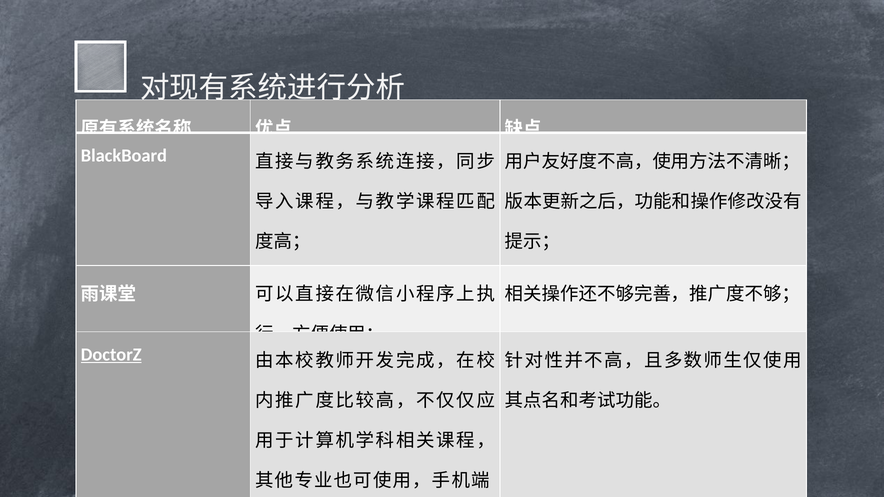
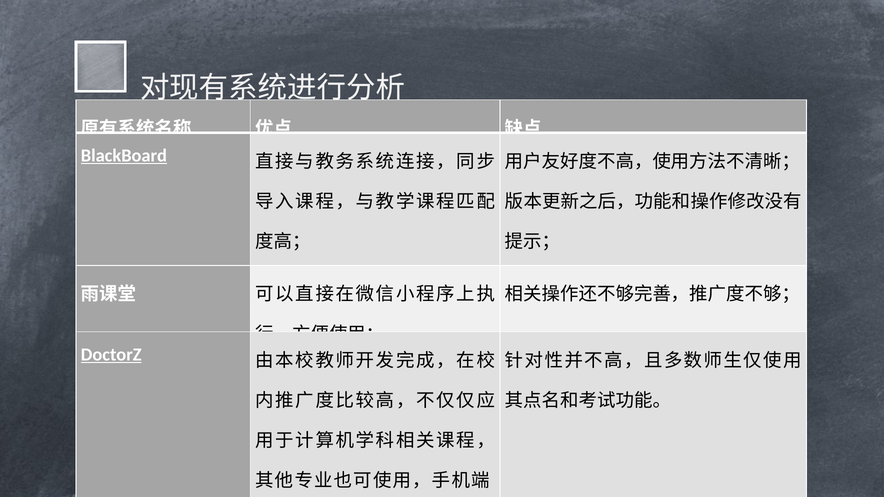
BlackBoard underline: none -> present (124, 156)
